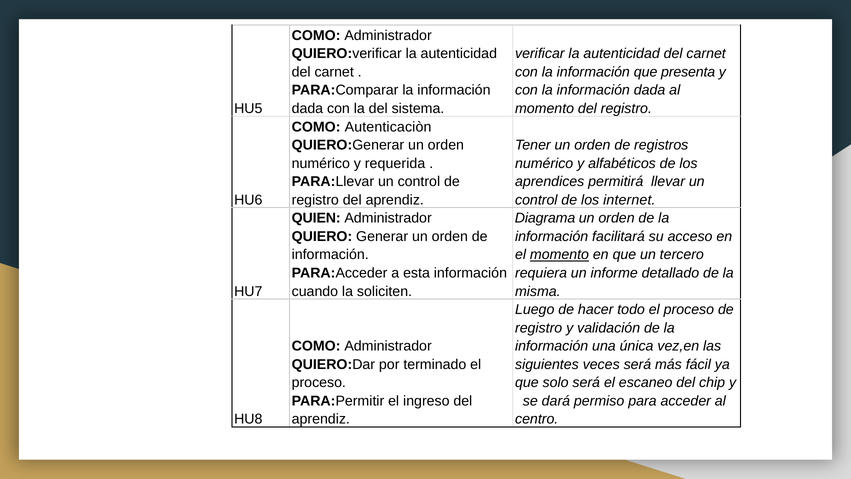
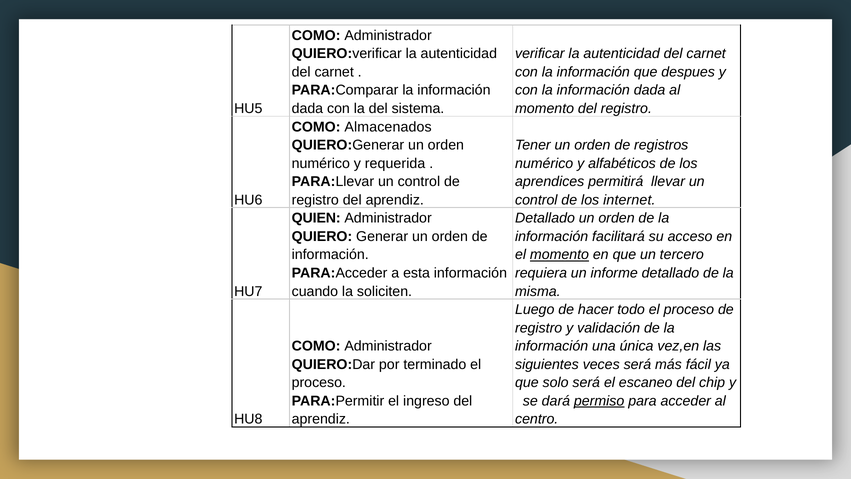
presenta: presenta -> despues (688, 72)
Autenticaciòn: Autenticaciòn -> Almacenados (388, 127)
Diagrama: Diagrama -> Detallado (545, 218)
permiso underline: none -> present (599, 401)
